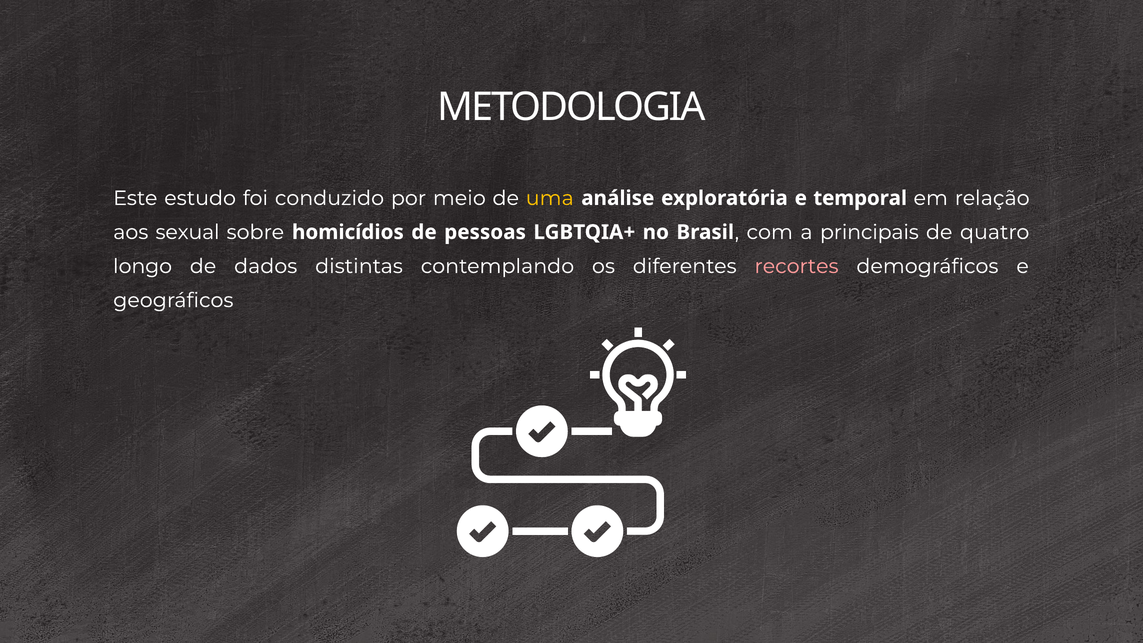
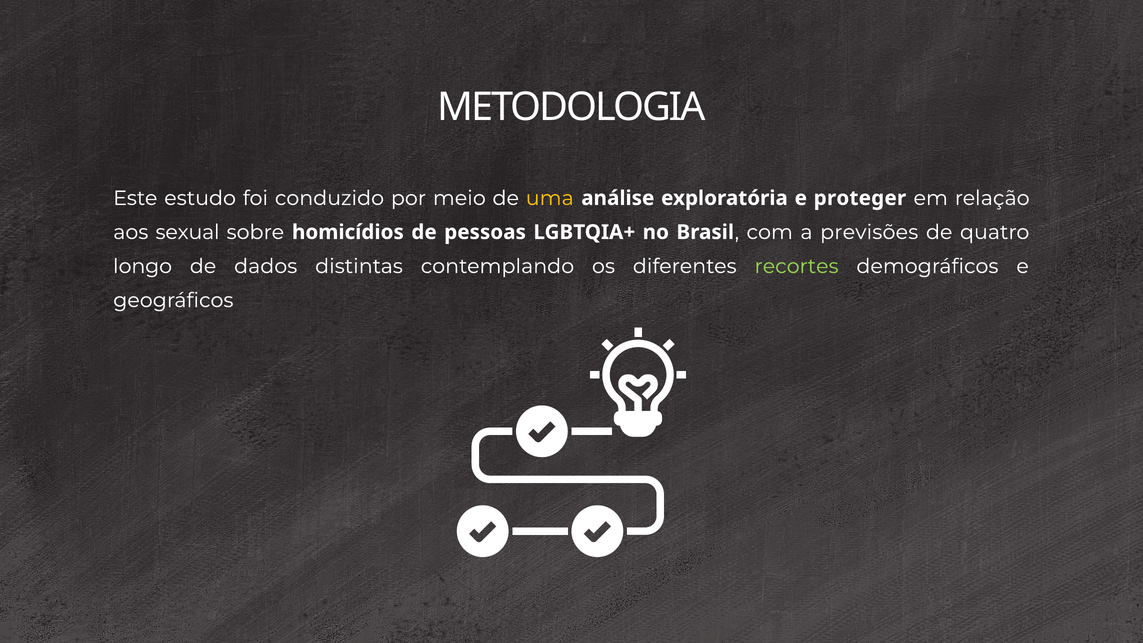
temporal: temporal -> proteger (860, 198)
principais: principais -> previsões (869, 232)
recortes colour: pink -> light green (797, 266)
